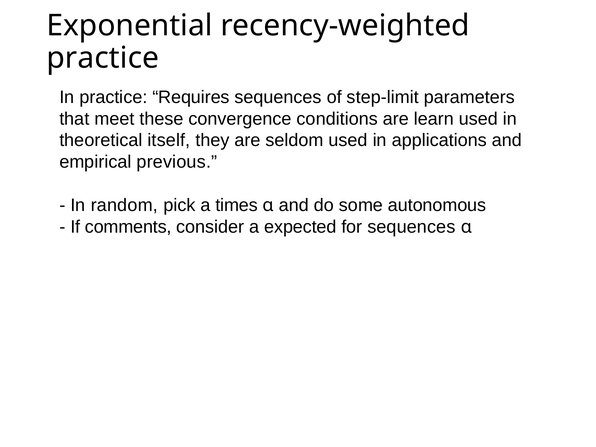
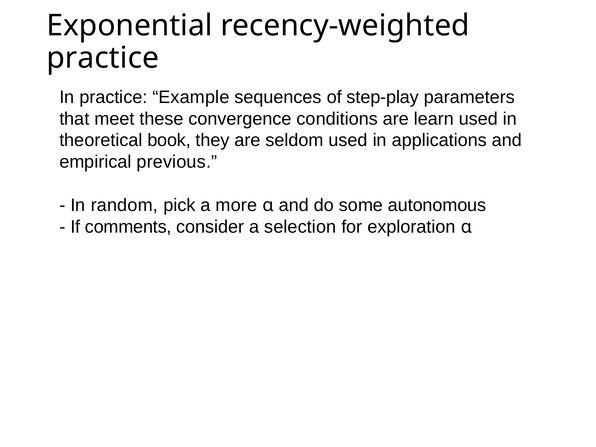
Requires: Requires -> Example (191, 97)
step-limit: step-limit -> step-play (383, 97)
itself: itself -> book (169, 140)
times: times -> more (236, 205)
expected: expected -> selection (300, 227)
for sequences: sequences -> exploration (411, 227)
